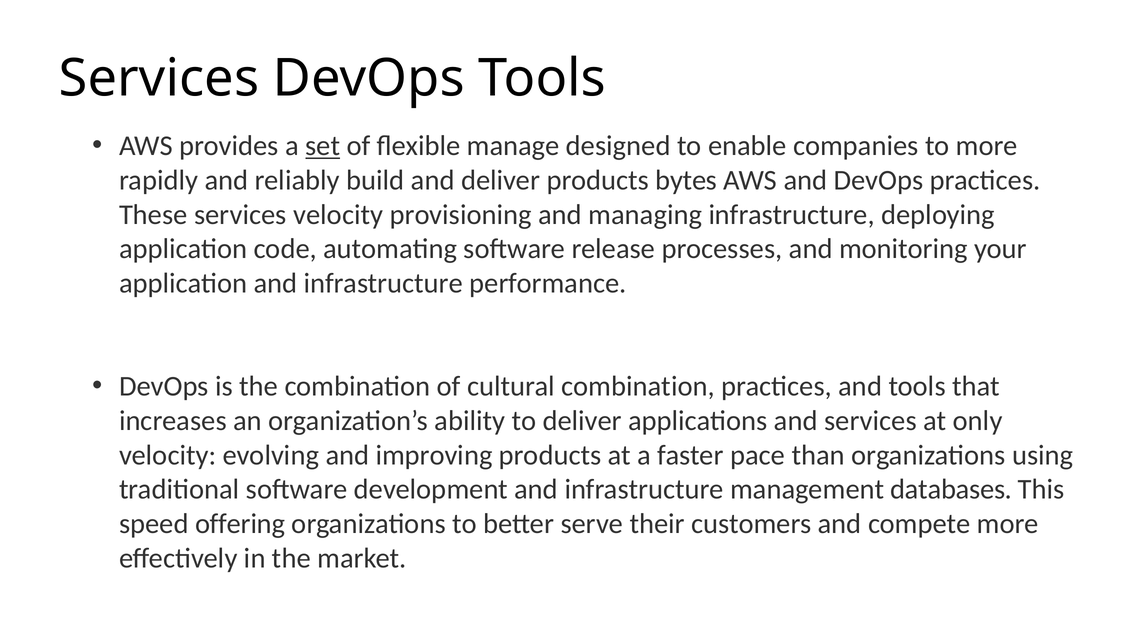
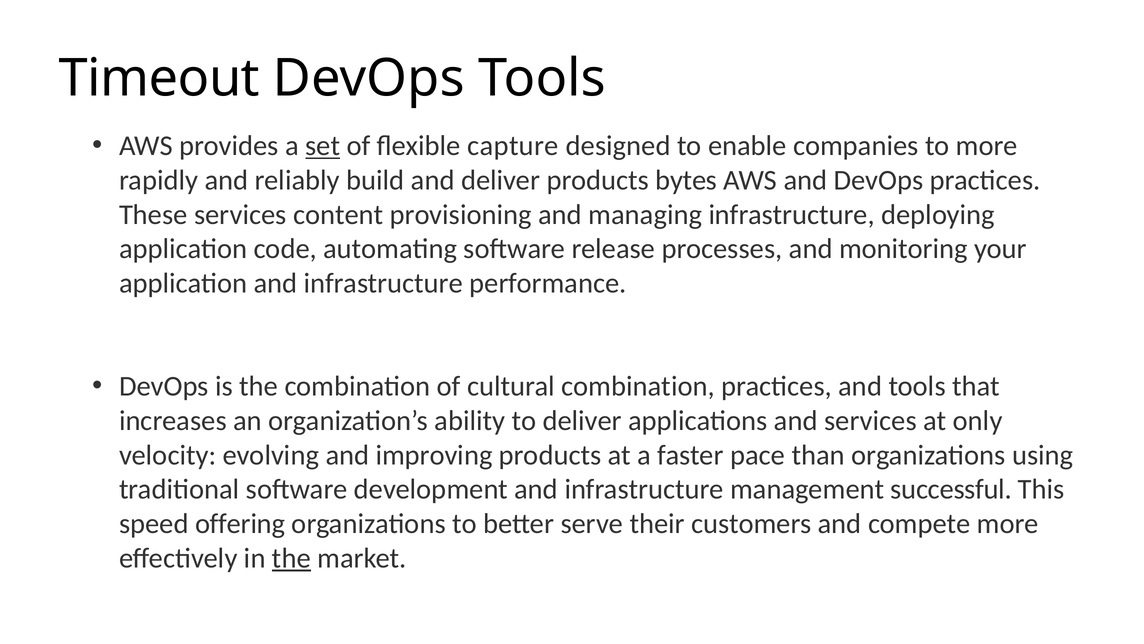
Services: Services -> Timeout (159, 78)
manage: manage -> capture (513, 146)
services velocity: velocity -> content (338, 214)
databases: databases -> successful (951, 489)
the underline: none -> present (291, 558)
